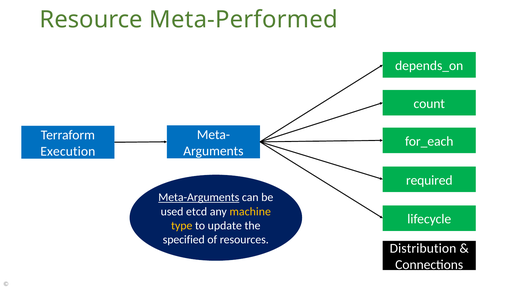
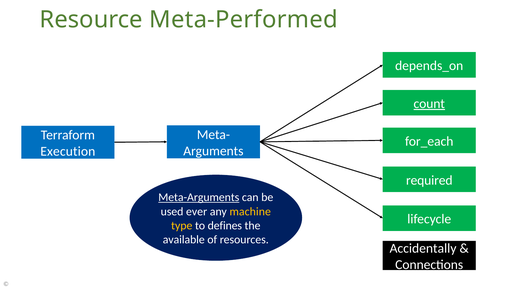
count underline: none -> present (429, 103)
etcd: etcd -> ever (197, 211)
update: update -> defines (225, 225)
specified: specified -> available (184, 239)
Distribution: Distribution -> Accidentally (423, 248)
